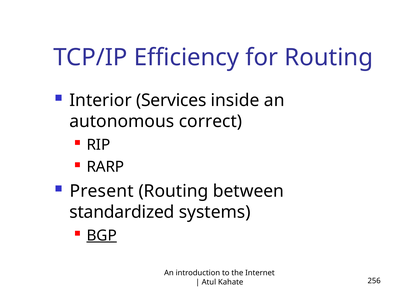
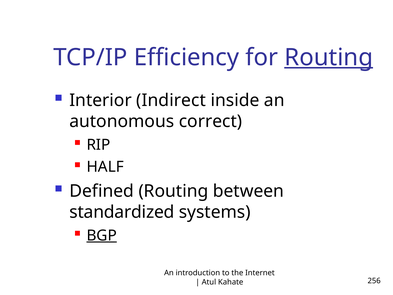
Routing underline: none -> present (329, 57)
Services: Services -> Indirect (171, 100)
RARP: RARP -> HALF (105, 167)
Present: Present -> Defined (102, 191)
